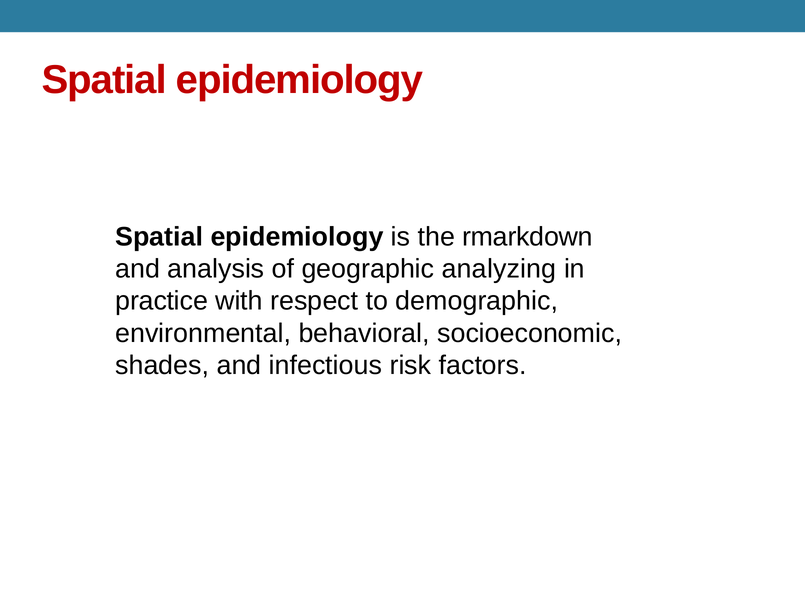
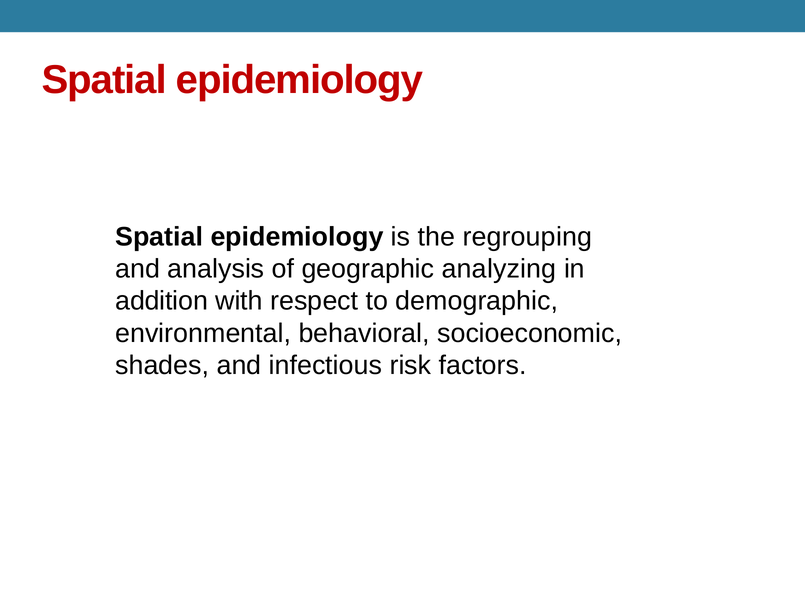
rmarkdown: rmarkdown -> regrouping (527, 237)
practice: practice -> addition (162, 301)
